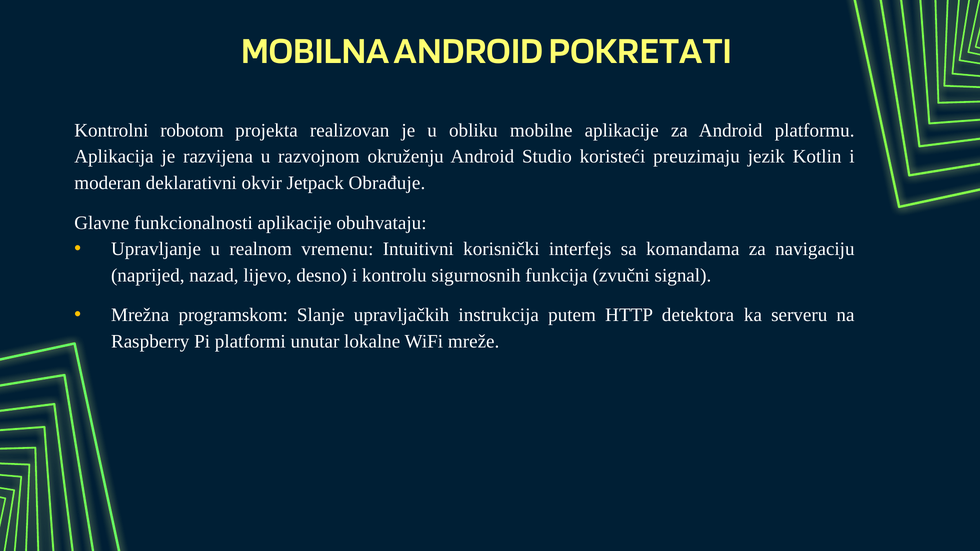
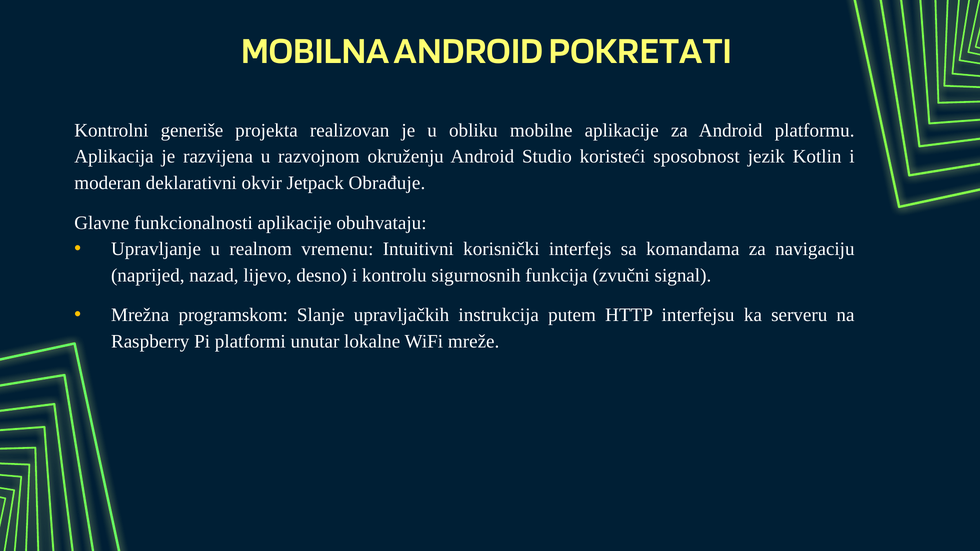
robotom: robotom -> generiše (192, 130)
preuzimaju: preuzimaju -> sposobnost (696, 157)
detektora: detektora -> interfejsu (698, 315)
